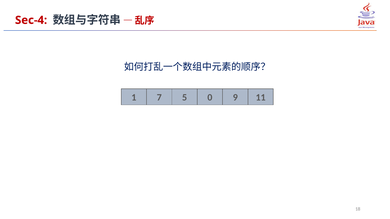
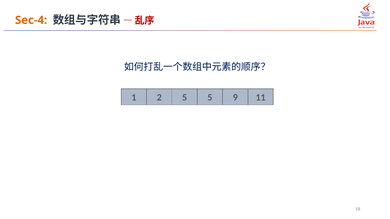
Sec-4 colour: red -> orange (31, 20)
7: 7 -> 2 (159, 98)
5 0: 0 -> 5 (210, 98)
